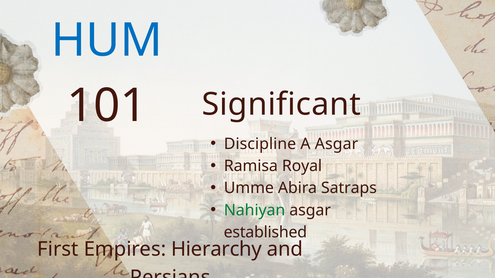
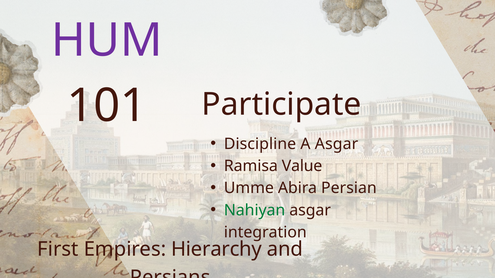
HUM colour: blue -> purple (107, 41)
Significant: Significant -> Participate (282, 105)
Royal: Royal -> Value (302, 166)
Satraps: Satraps -> Persian (349, 188)
established: established -> integration (265, 233)
